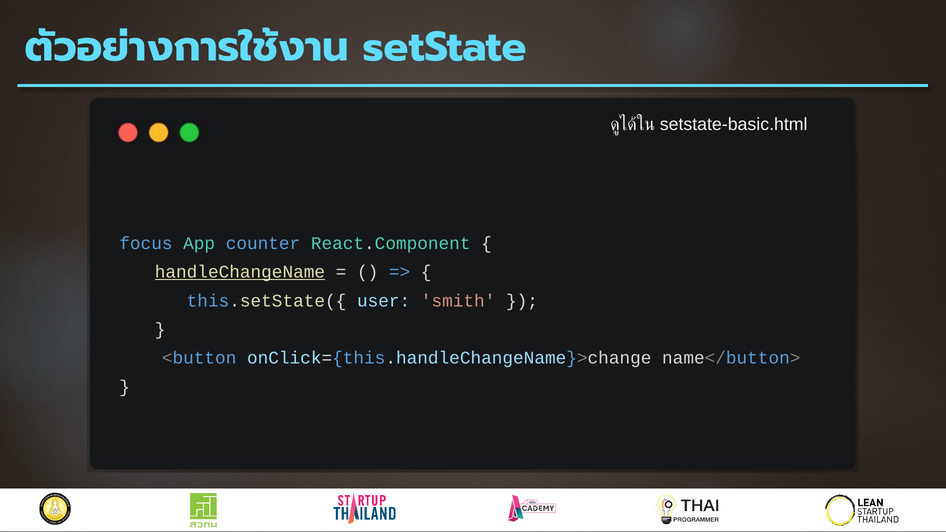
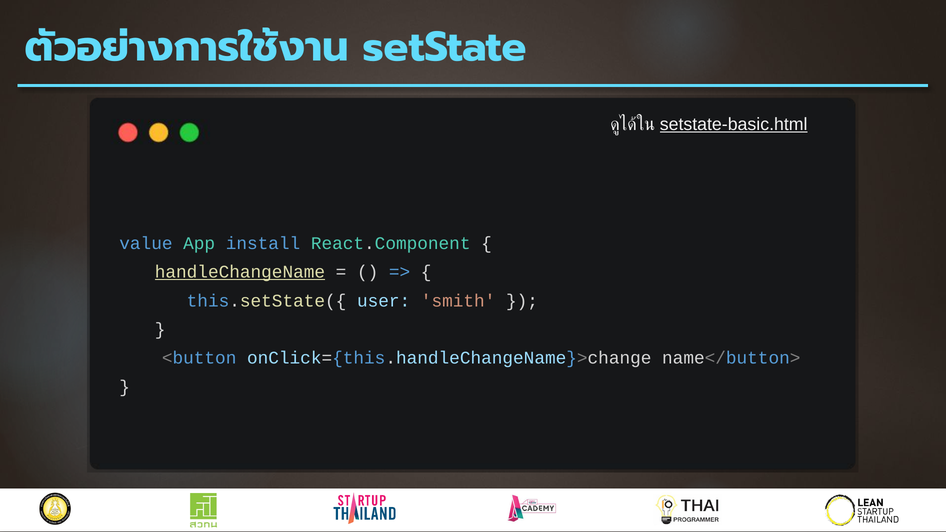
setstate-basic.html underline: none -> present (734, 124)
focus: focus -> value (146, 243)
counter: counter -> install (263, 243)
